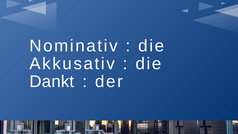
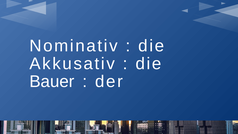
Dankt: Dankt -> Bauer (52, 81)
